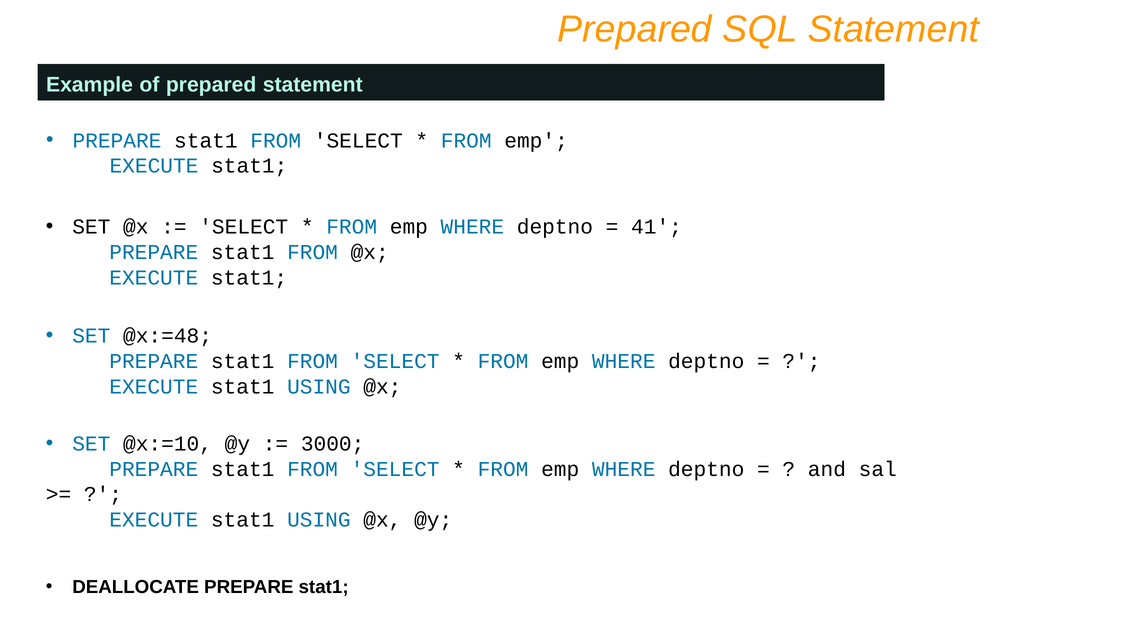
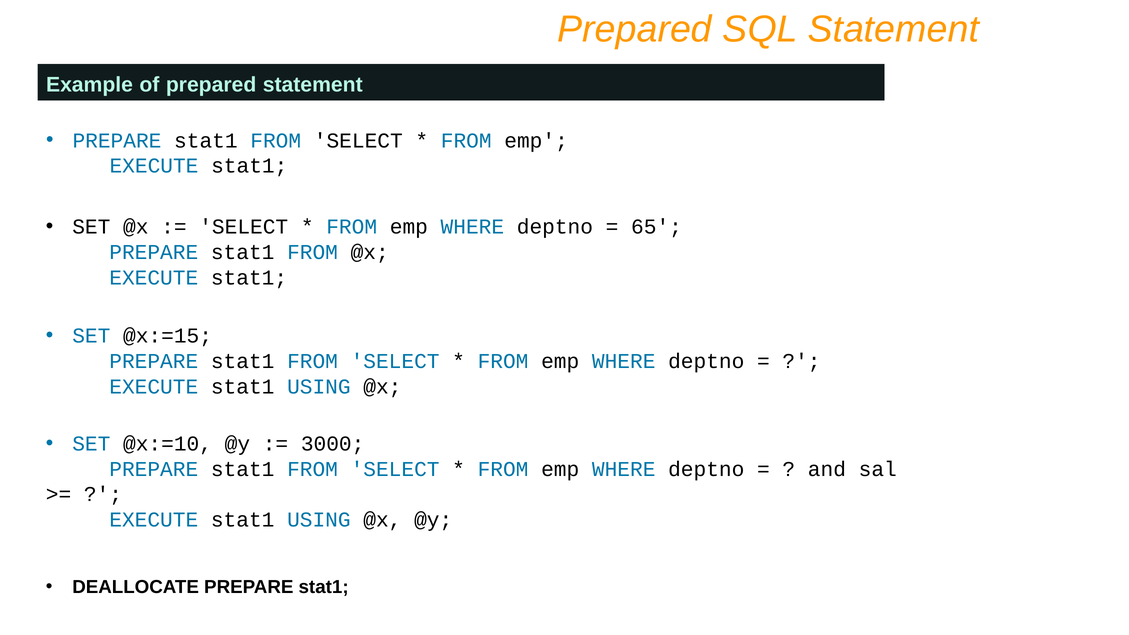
41: 41 -> 65 (657, 227)
@x:=48: @x:=48 -> @x:=15 (168, 336)
